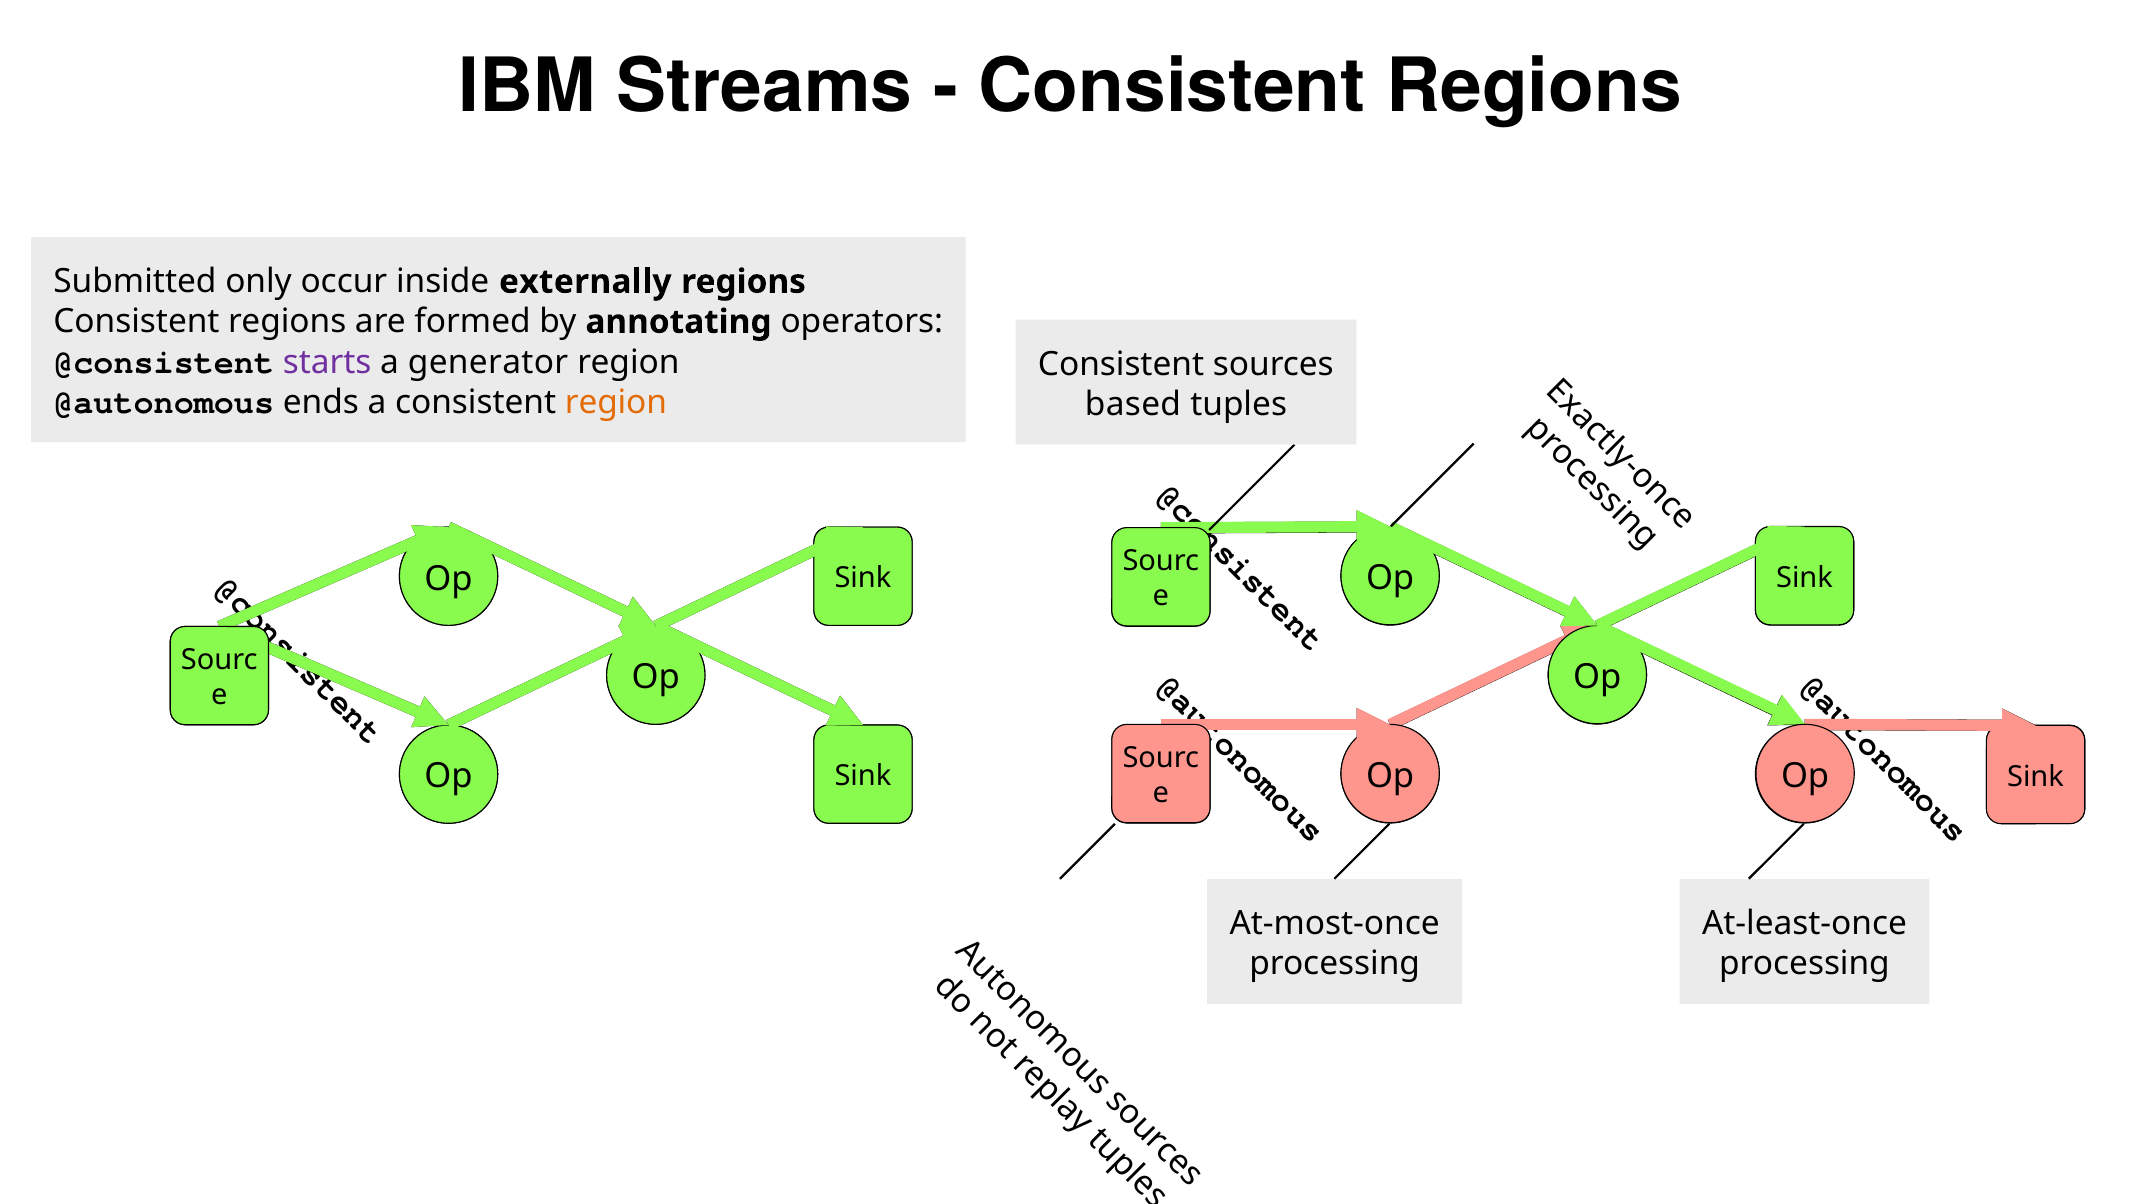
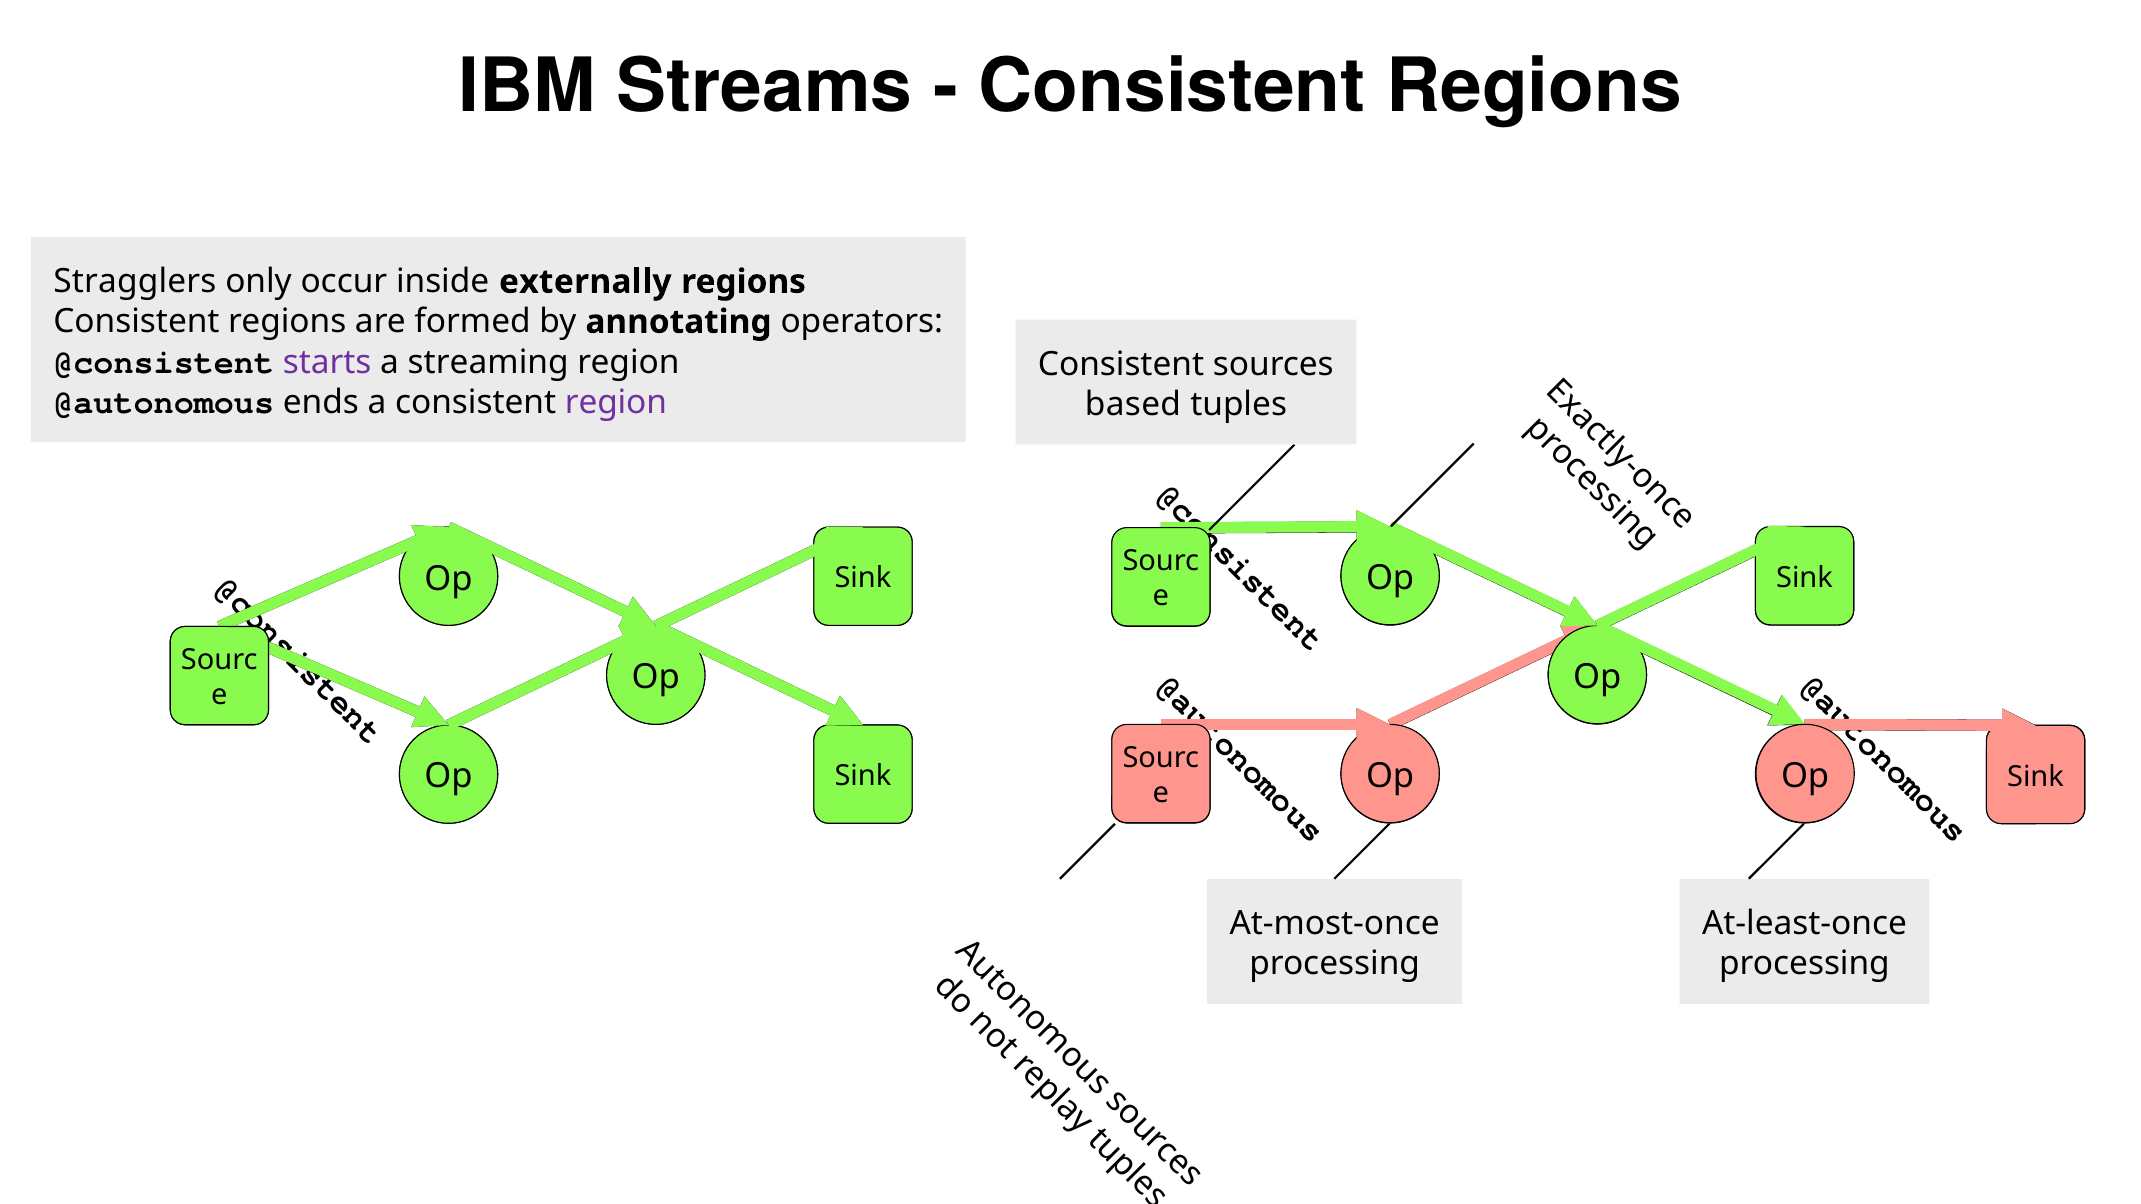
Submitted: Submitted -> Stragglers (135, 282)
generator: generator -> streaming (488, 362)
region colour: orange -> purple (616, 402)
